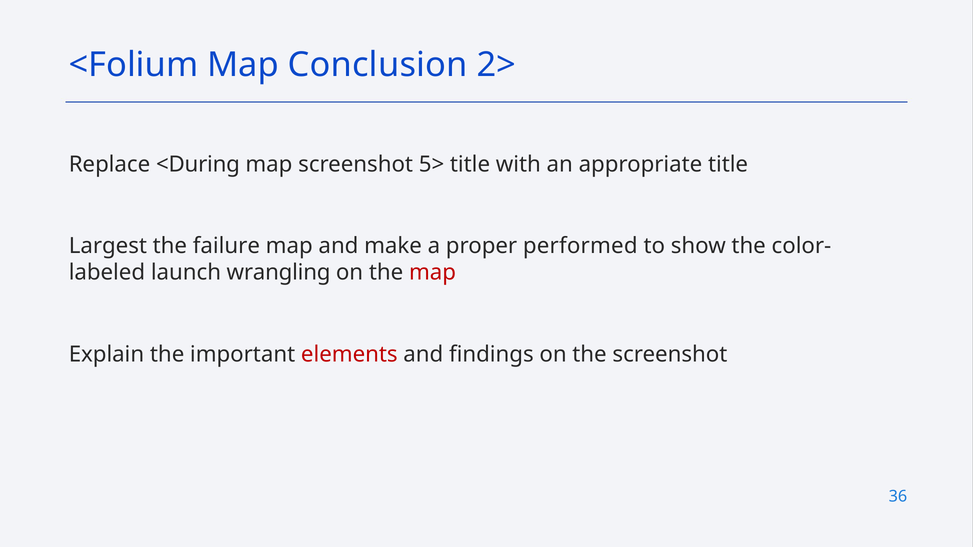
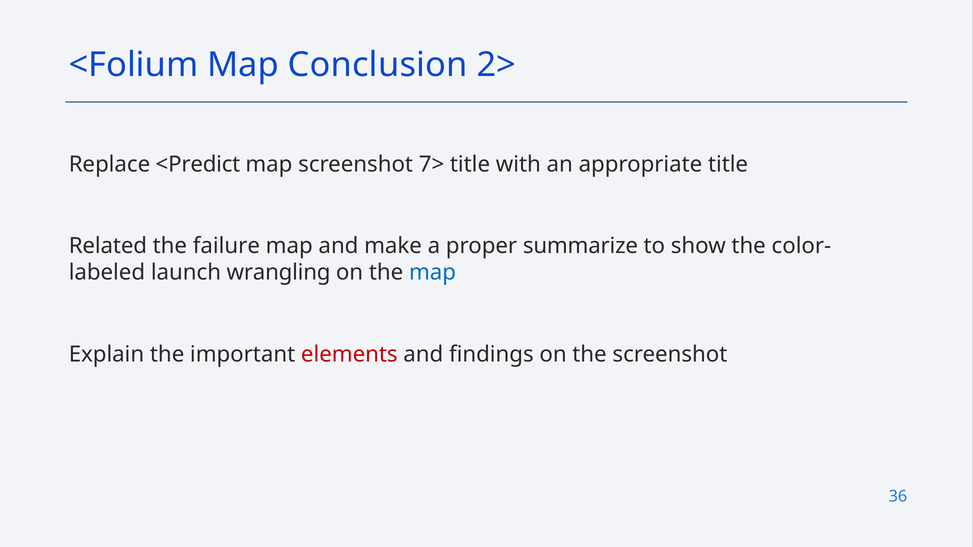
<During: <During -> <Predict (198, 164)
5>: 5> -> 7> (432, 164)
Largest: Largest -> Related (108, 246)
performed: performed -> summarize (580, 246)
map colour: red -> blue (433, 273)
